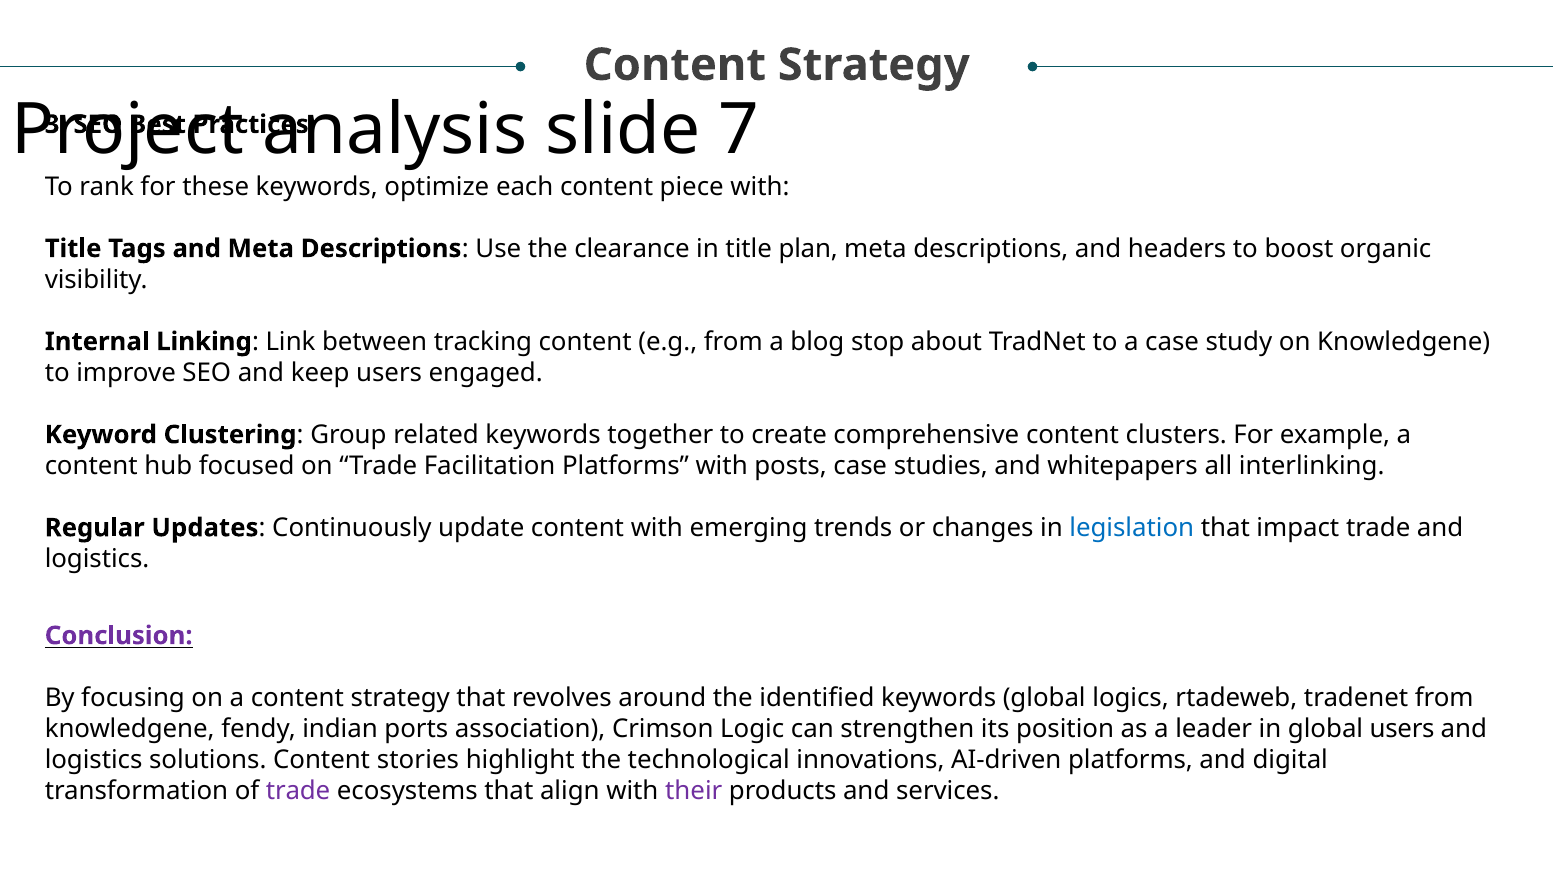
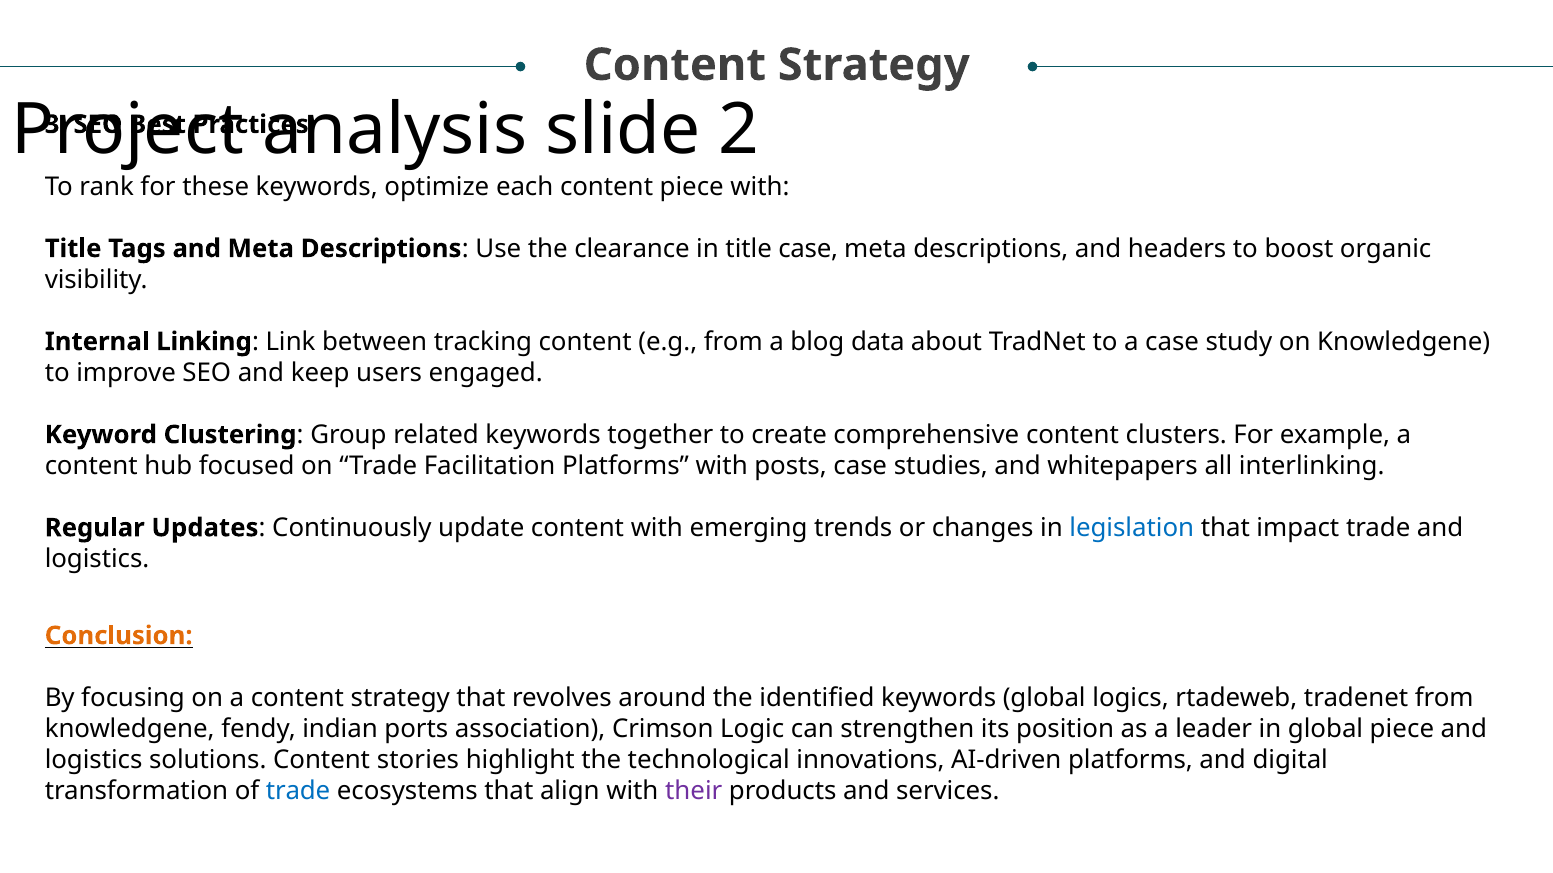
7: 7 -> 2 (739, 130)
title plan: plan -> case (808, 249)
stop: stop -> data (878, 342)
Conclusion colour: purple -> orange (119, 636)
global users: users -> piece (1402, 729)
trade colour: purple -> blue (298, 791)
